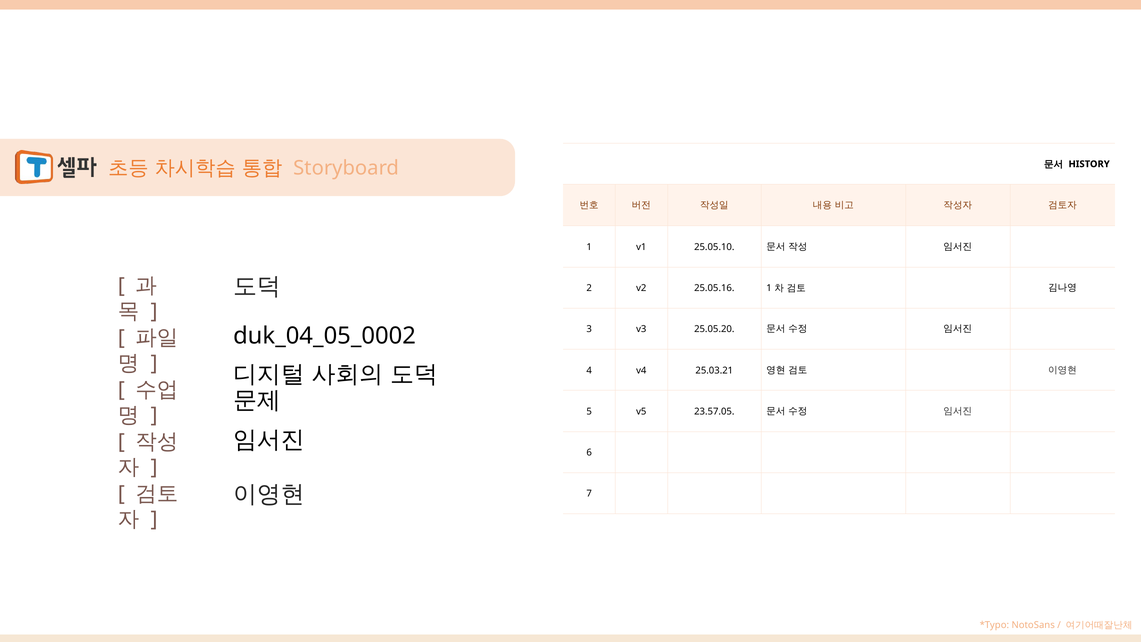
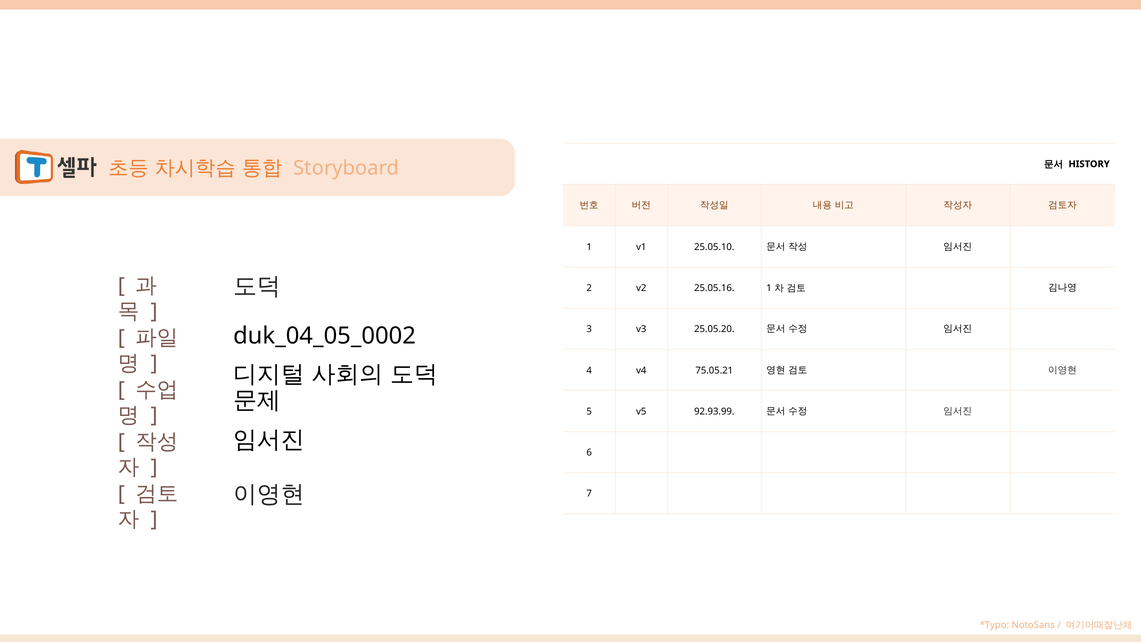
25.03.21: 25.03.21 -> 75.05.21 (714, 370)
23.57.05: 23.57.05 -> 92.93.99 (714, 411)
